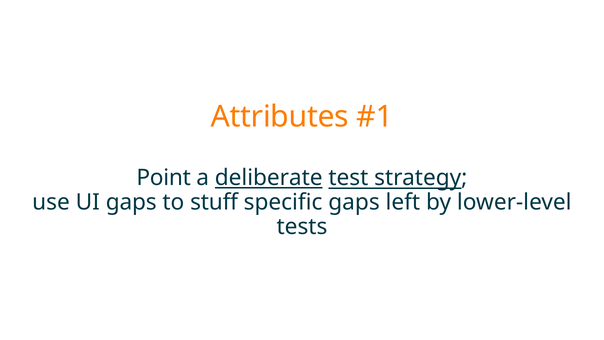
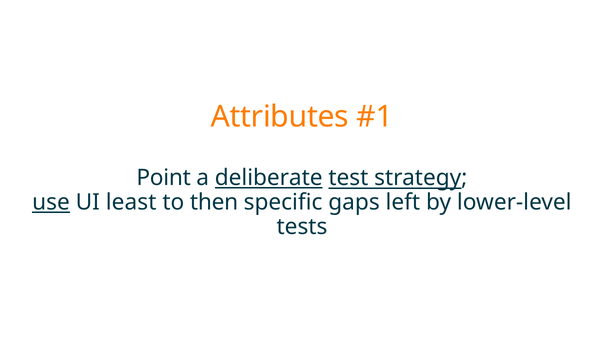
use underline: none -> present (51, 202)
UI gaps: gaps -> least (131, 202)
stuff: stuff -> then (214, 202)
